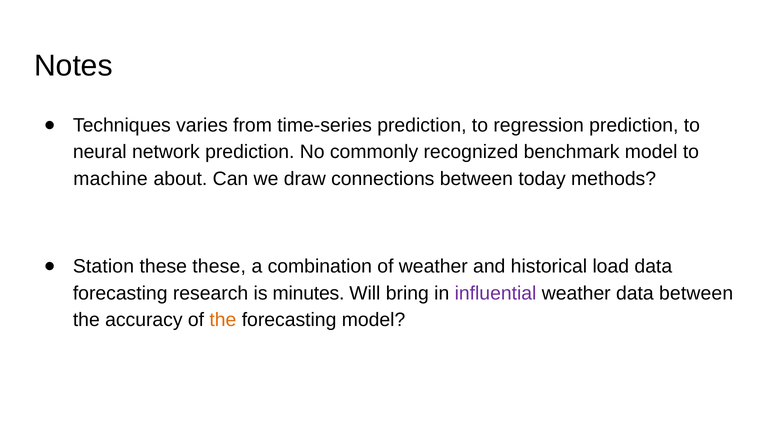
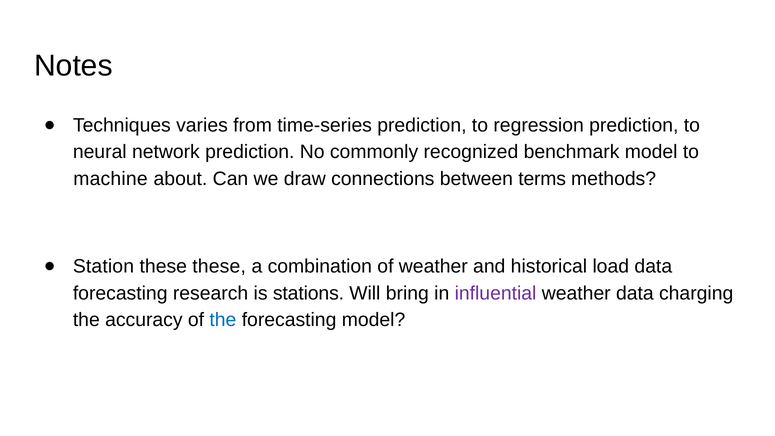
today: today -> terms (542, 179)
minutes: minutes -> stations (308, 293)
data between: between -> charging (696, 293)
the colour: orange -> blue (223, 320)
